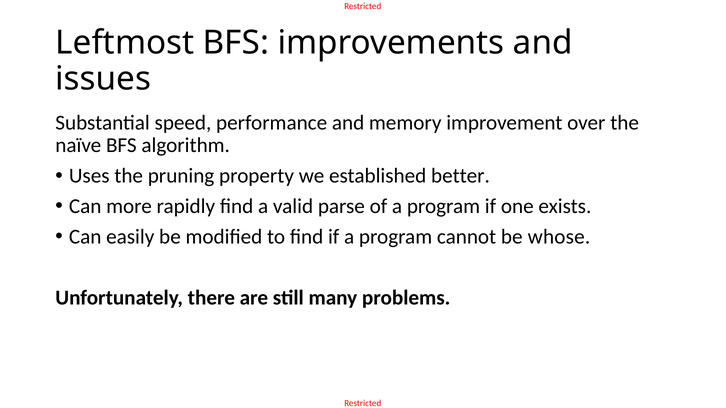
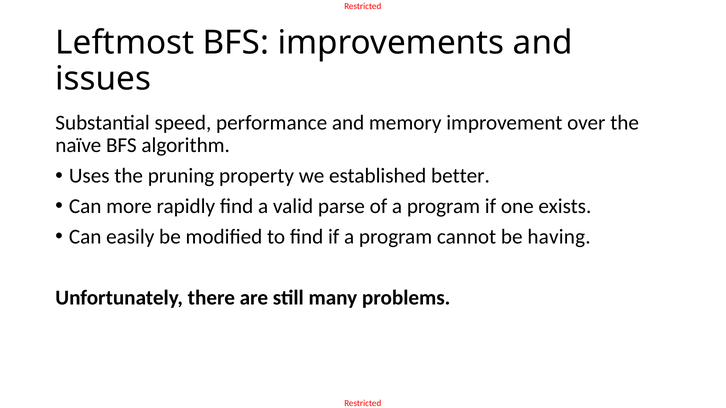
whose: whose -> having (559, 237)
